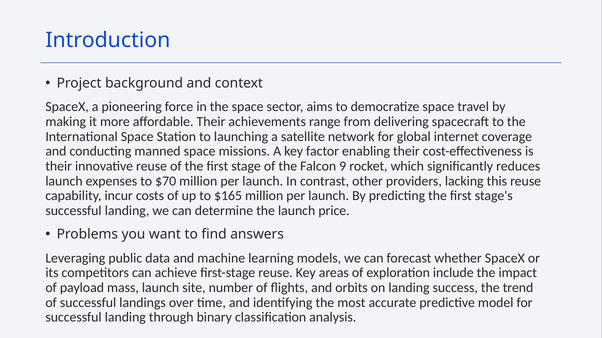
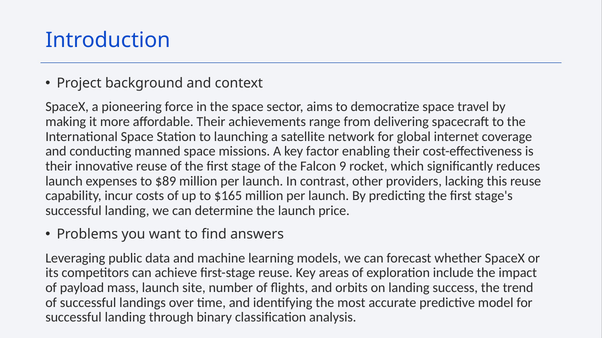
$70: $70 -> $89 (166, 181)
